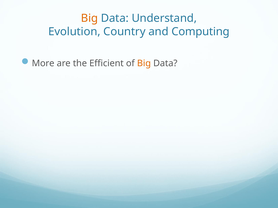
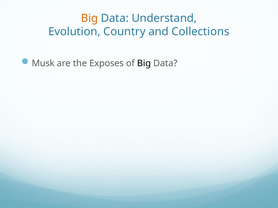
Computing: Computing -> Collections (200, 32)
More: More -> Musk (43, 63)
Efficient: Efficient -> Exposes (107, 63)
Big colour: orange -> black (144, 63)
